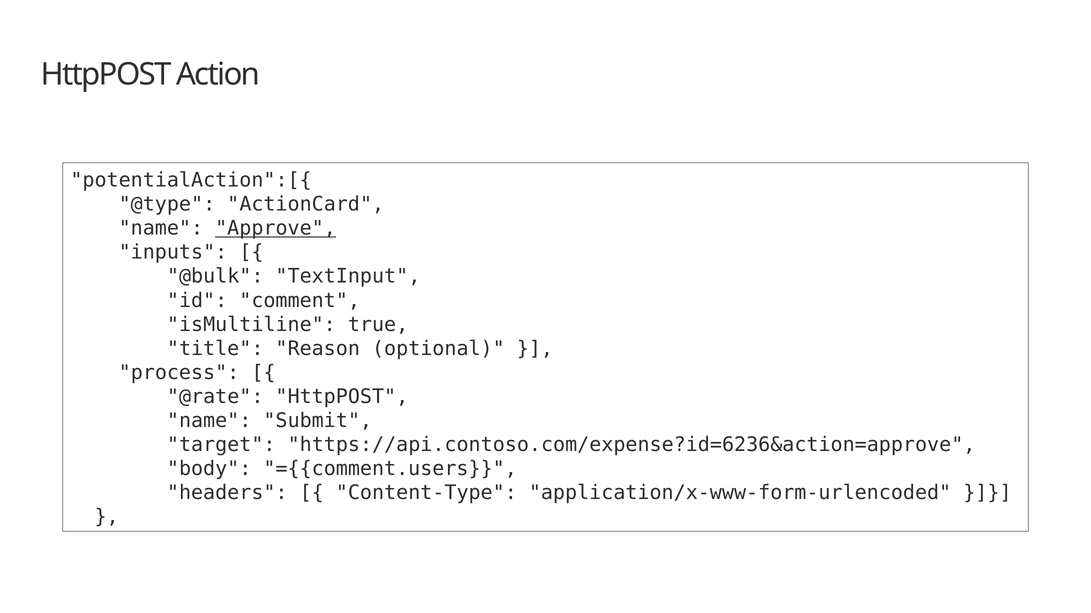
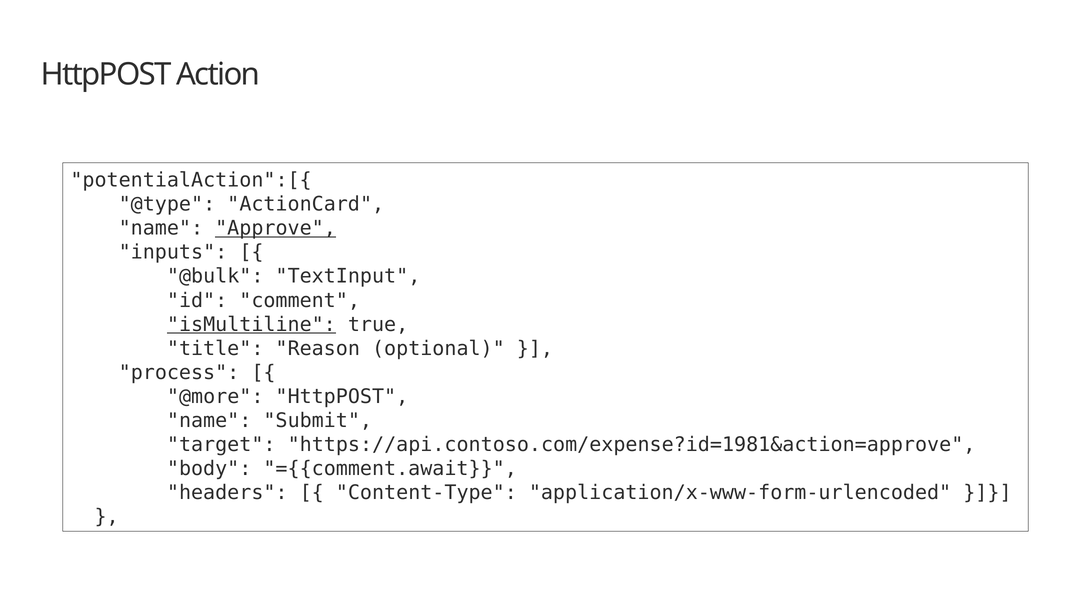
isMultiline underline: none -> present (251, 325)
@rate: @rate -> @more (215, 397)
https://api.contoso.com/expense?id=6236&action=approve: https://api.contoso.com/expense?id=6236&action=approve -> https://api.contoso.com/expense?id=1981&action=approve (632, 445)
={{comment.users: ={{comment.users -> ={{comment.await (390, 469)
